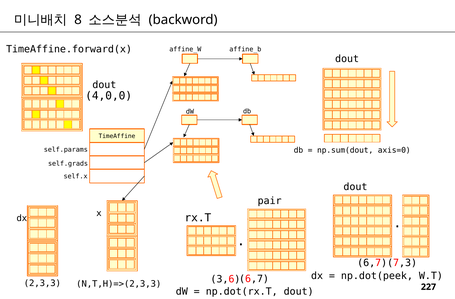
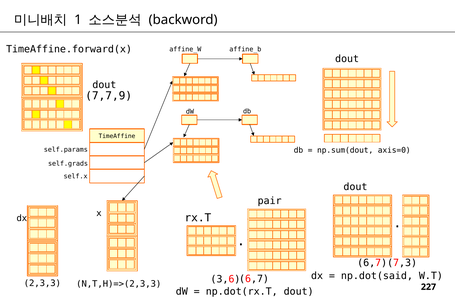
8: 8 -> 1 (78, 20)
4,0,0: 4,0,0 -> 7,7,9 (109, 96)
np.dot(peek: np.dot(peek -> np.dot(said (377, 276)
